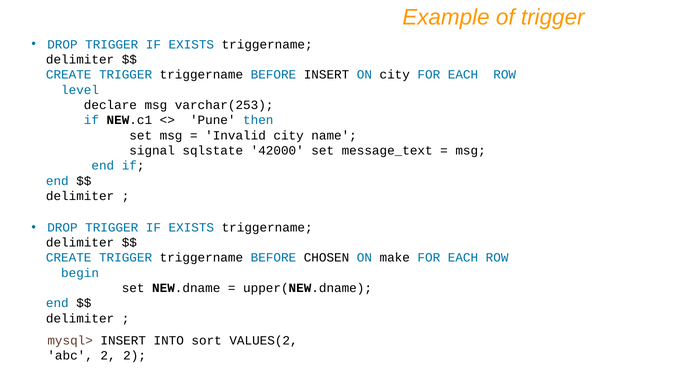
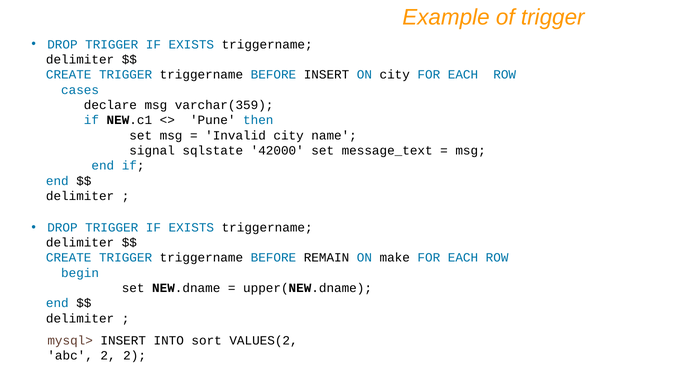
level: level -> cases (80, 90)
varchar(253: varchar(253 -> varchar(359 (224, 105)
CHOSEN: CHOSEN -> REMAIN (327, 258)
